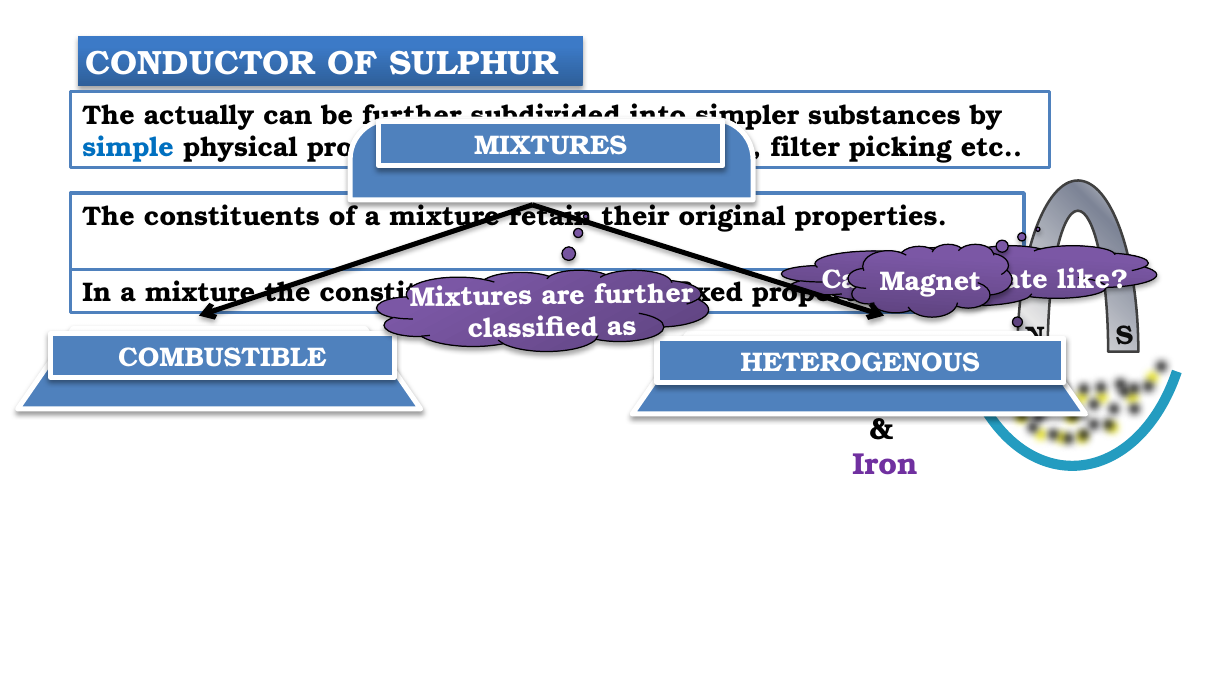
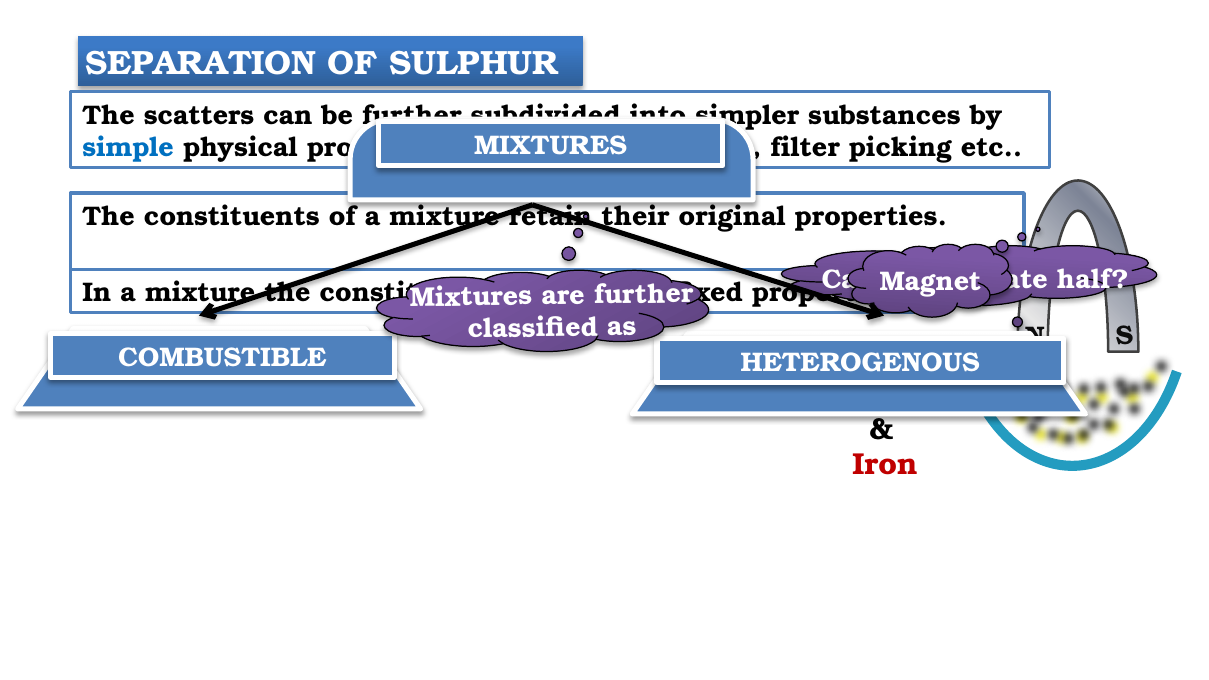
CONDUCTOR: CONDUCTOR -> SEPARATION (201, 63)
actually: actually -> scatters (199, 115)
like: like -> half (1093, 280)
Iron colour: purple -> red (885, 464)
